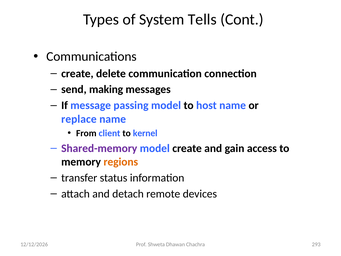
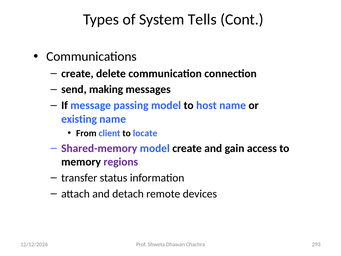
replace: replace -> existing (79, 119)
kernel: kernel -> locate (145, 133)
regions colour: orange -> purple (121, 162)
